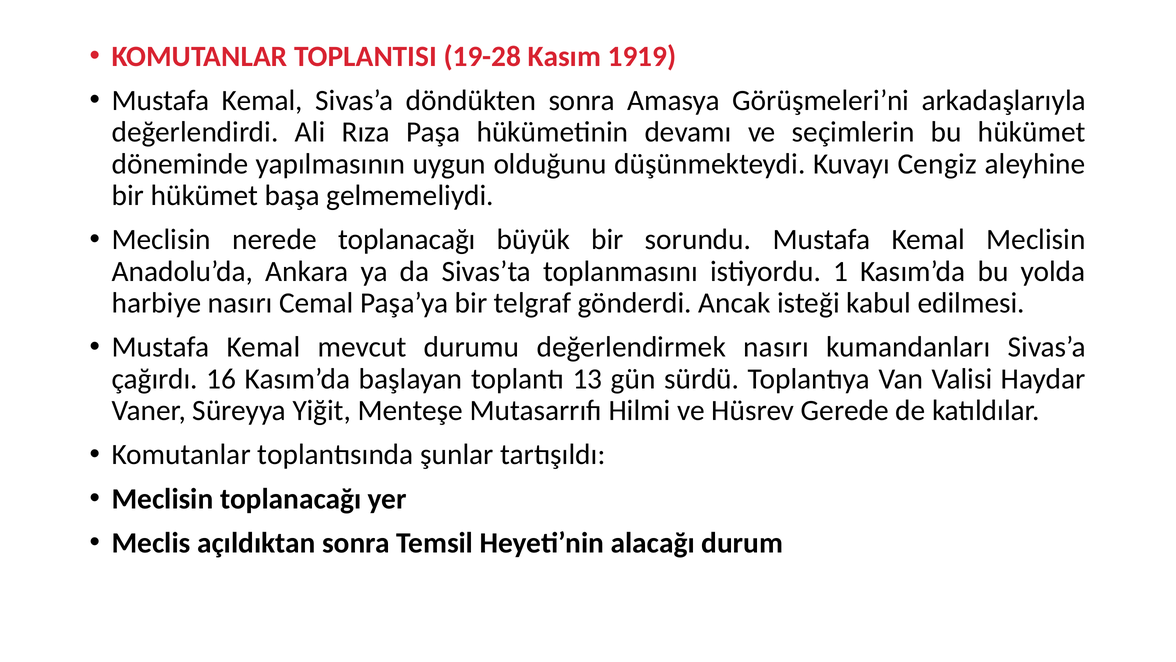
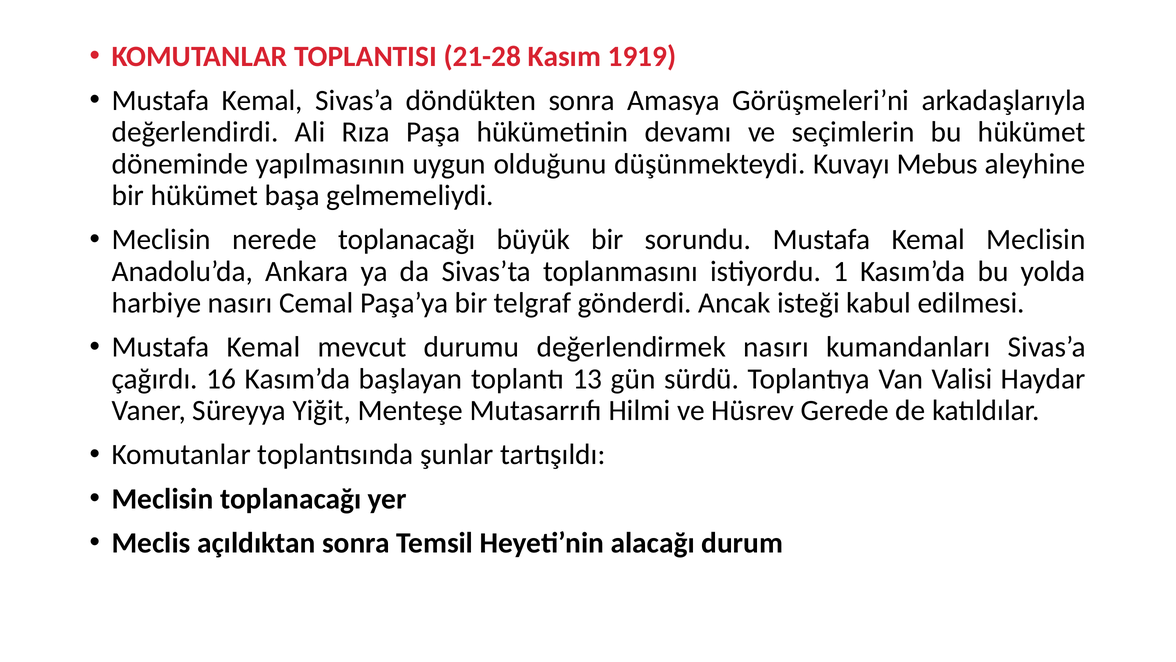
19-28: 19-28 -> 21-28 (482, 56)
Cengiz: Cengiz -> Mebus (937, 164)
